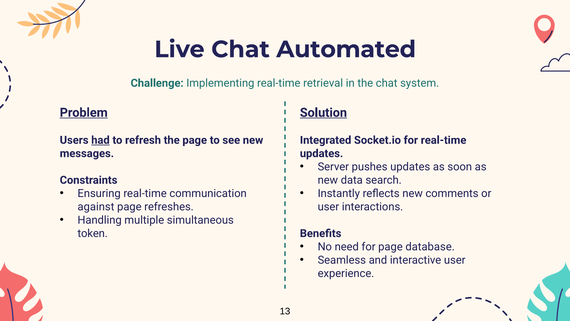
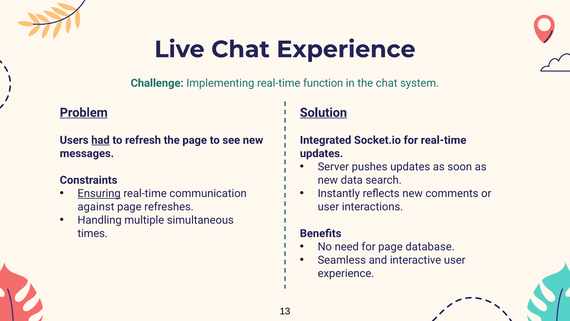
Chat Automated: Automated -> Experience (346, 49)
retrieval: retrieval -> function (323, 83)
Ensuring underline: none -> present (99, 193)
token: token -> times (93, 233)
